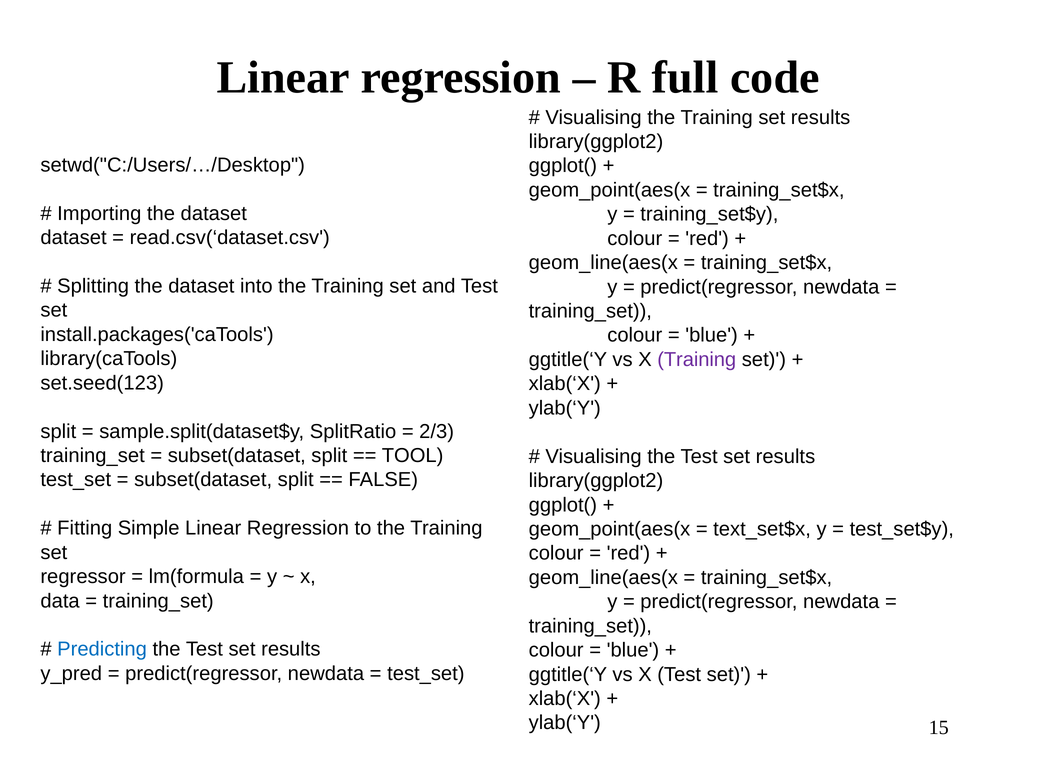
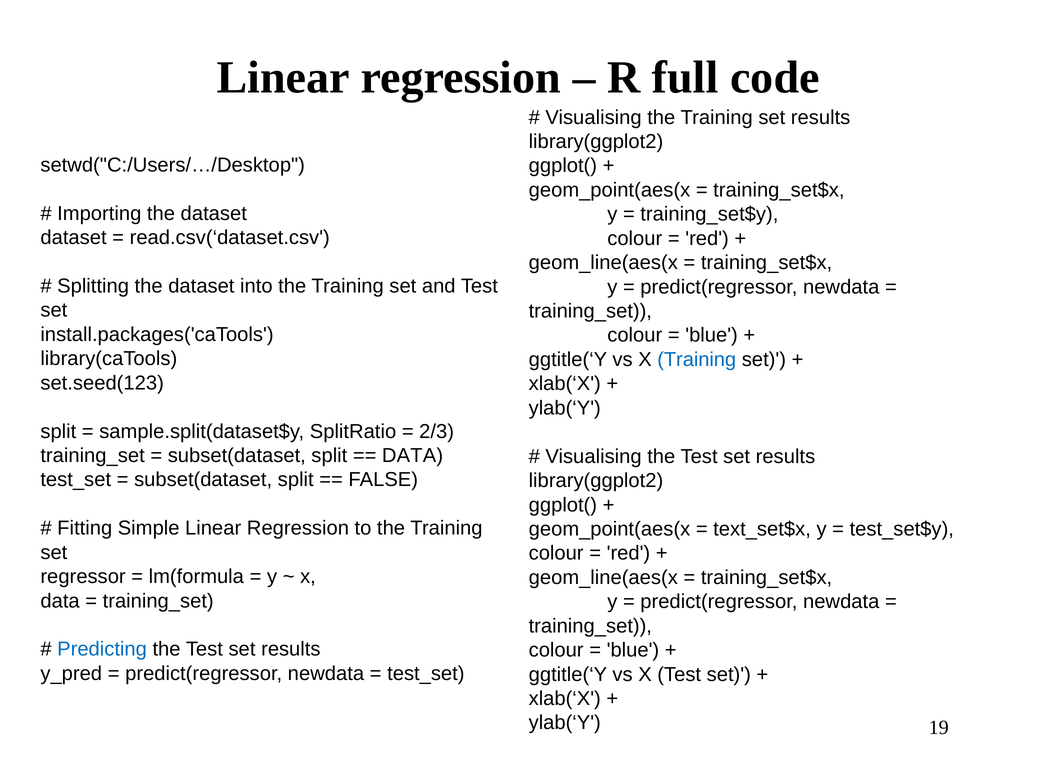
Training colour: purple -> blue (697, 359)
TOOL: TOOL -> DATA (413, 455)
15: 15 -> 19 (939, 727)
